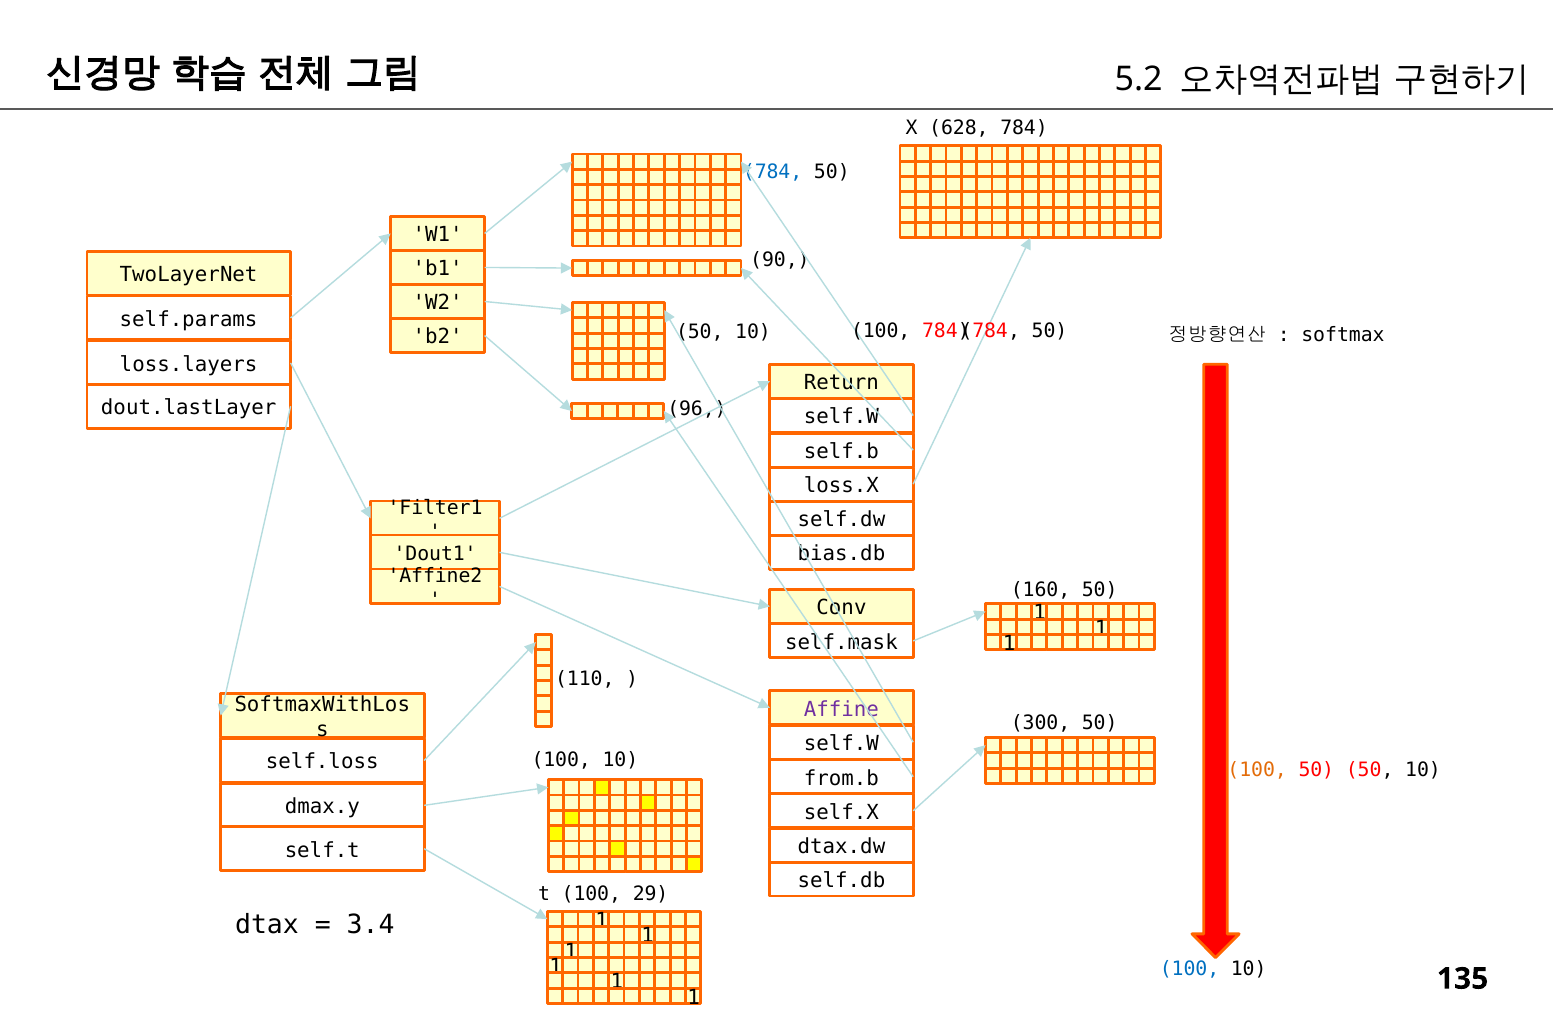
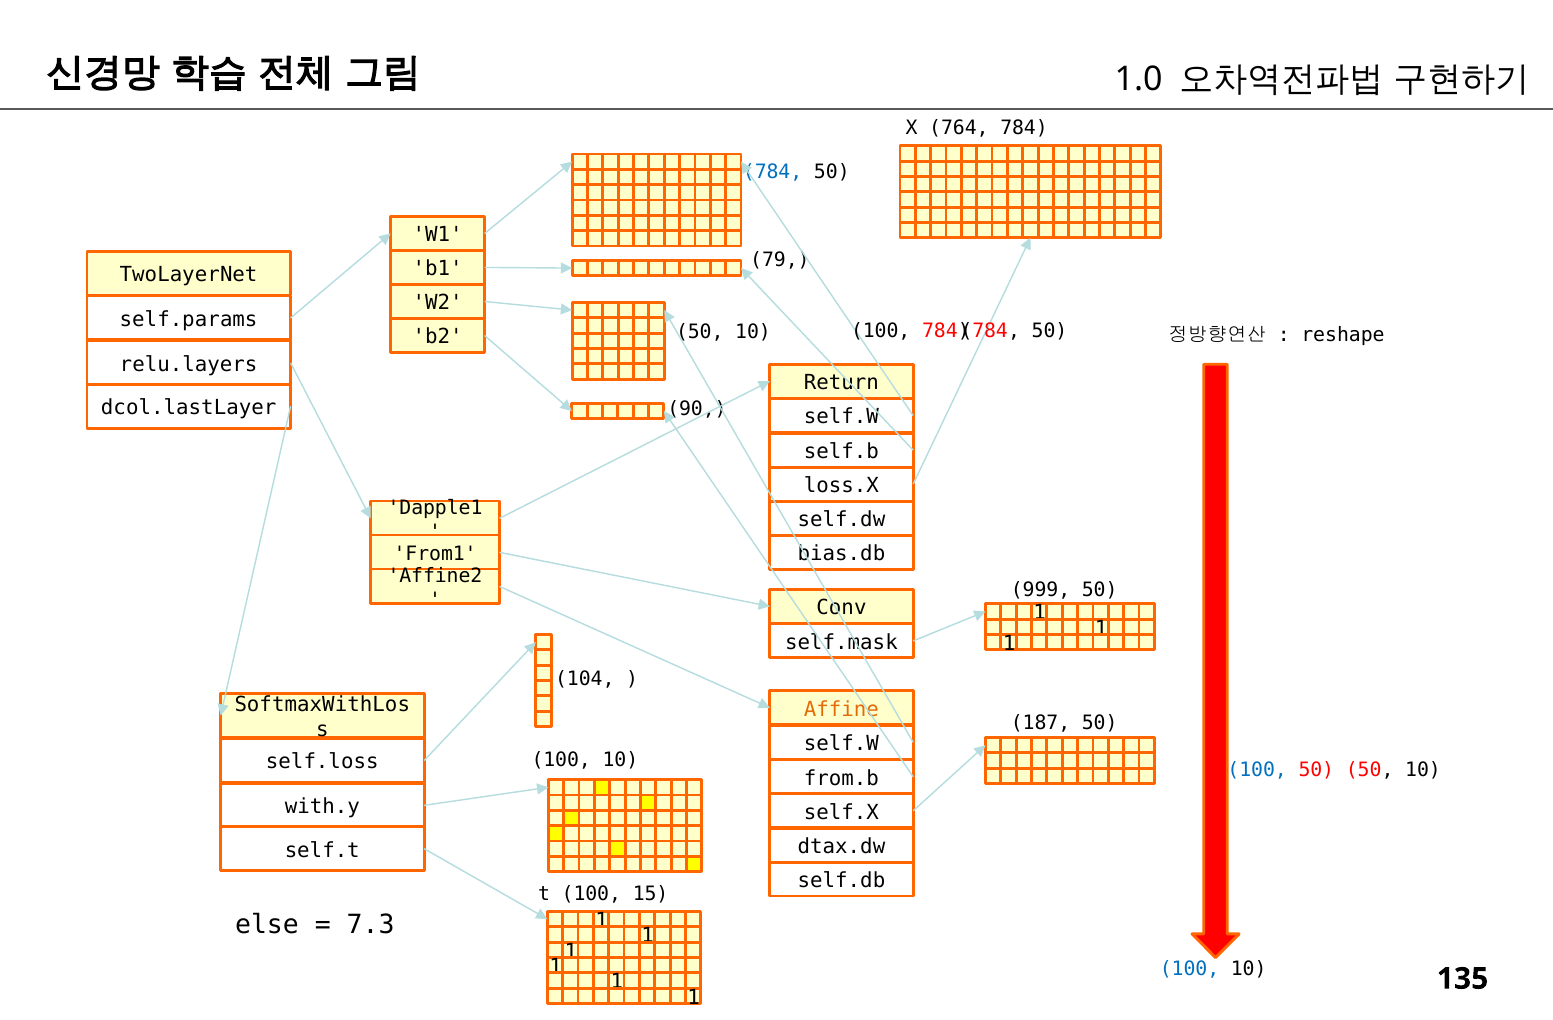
5.2: 5.2 -> 1.0 (1139, 80)
628: 628 -> 764 (959, 128)
90: 90 -> 79 (780, 260)
softmax: softmax -> reshape (1343, 335)
loss.layers: loss.layers -> relu.layers (189, 364)
dout.lastLayer: dout.lastLayer -> dcol.lastLayer (189, 408)
96: 96 -> 90 (697, 409)
Filter1: Filter1 -> Dapple1 (435, 508)
Dout1: Dout1 -> From1 (435, 554)
160: 160 -> 999 (1041, 590)
110: 110 -> 104 (585, 679)
Affine colour: purple -> orange (841, 709)
300: 300 -> 187 (1041, 723)
100 colour: orange -> blue (1257, 770)
dmax.y: dmax.y -> with.y (322, 807)
29: 29 -> 15 (651, 894)
dtax: dtax -> else (267, 925)
3.4: 3.4 -> 7.3 (371, 925)
